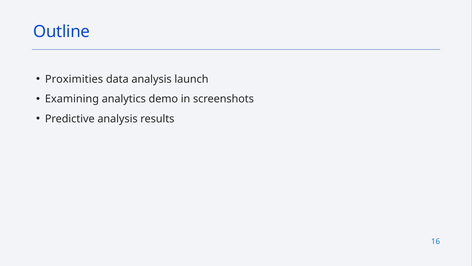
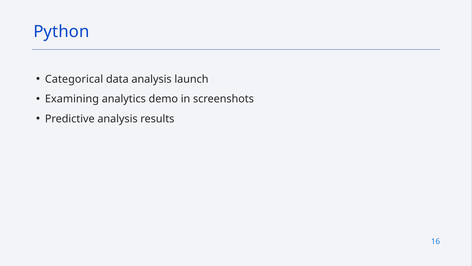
Outline: Outline -> Python (61, 32)
Proximities: Proximities -> Categorical (74, 79)
